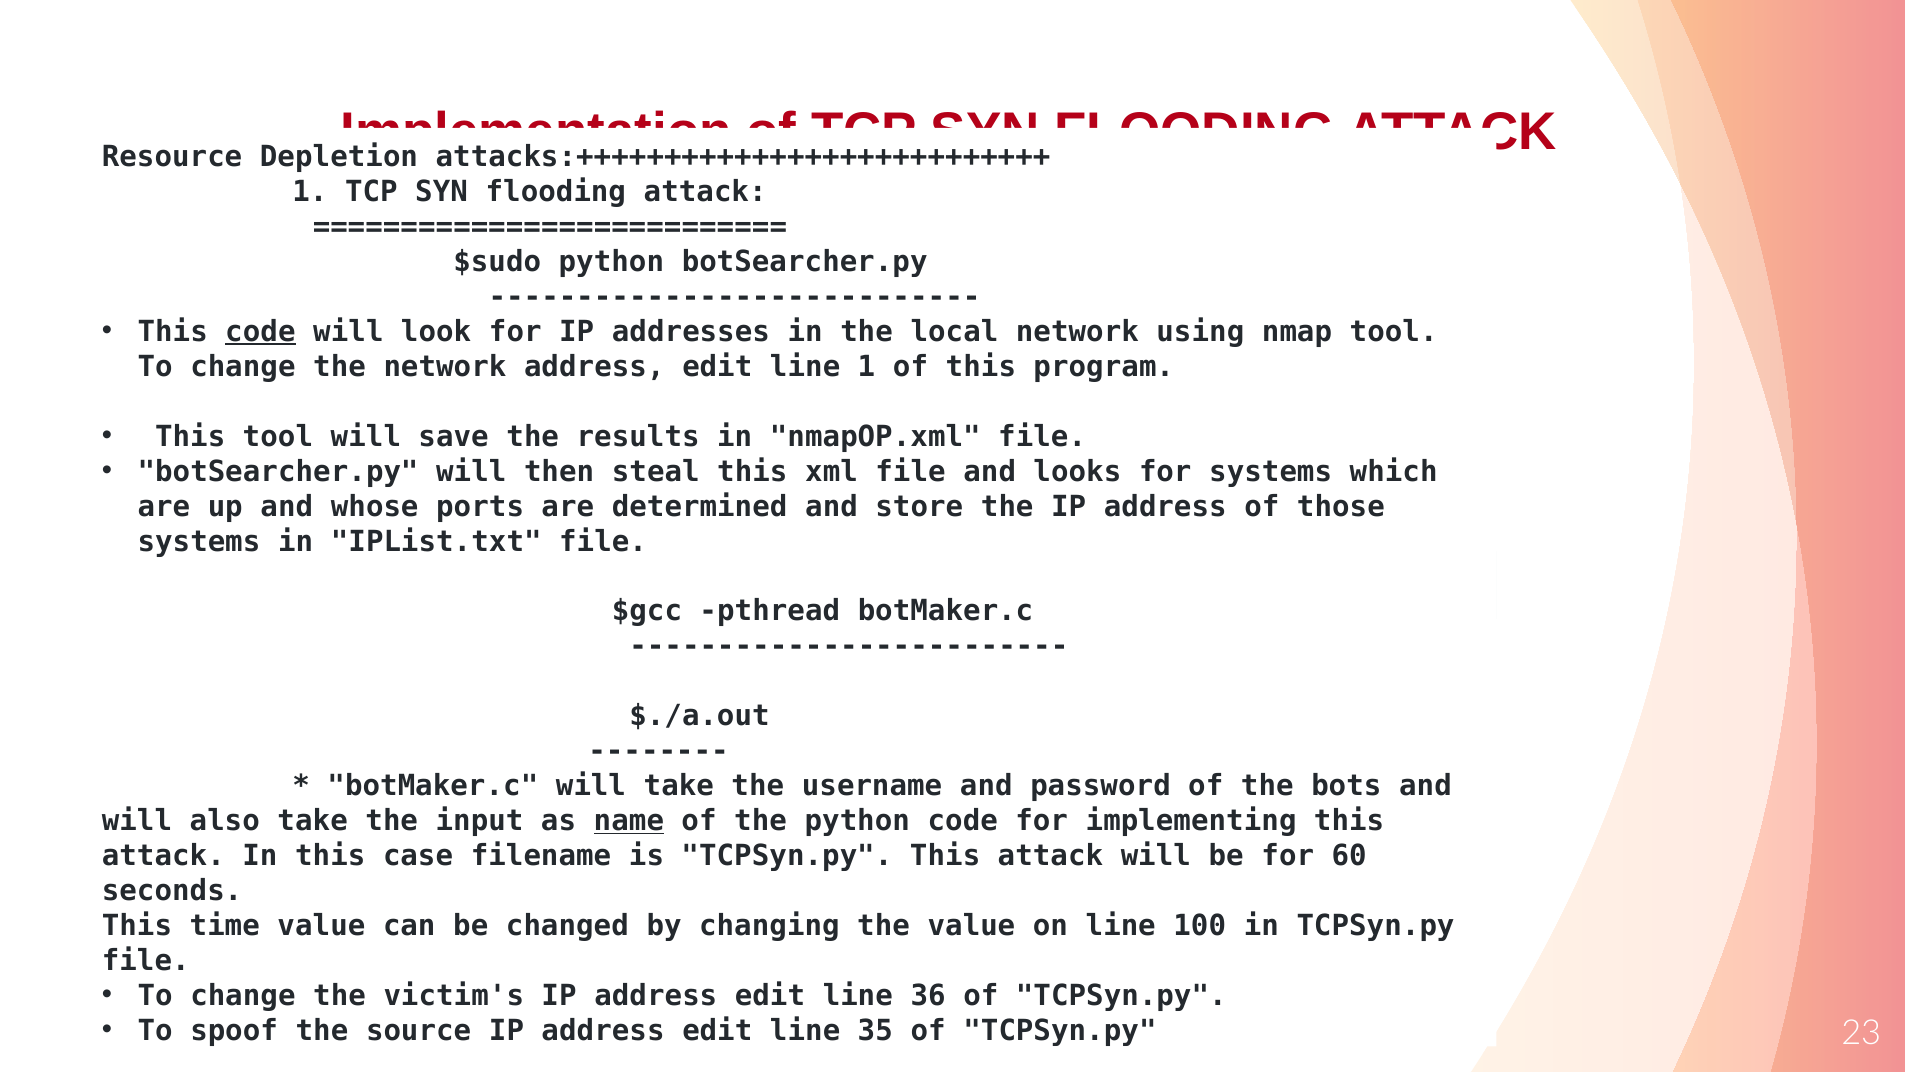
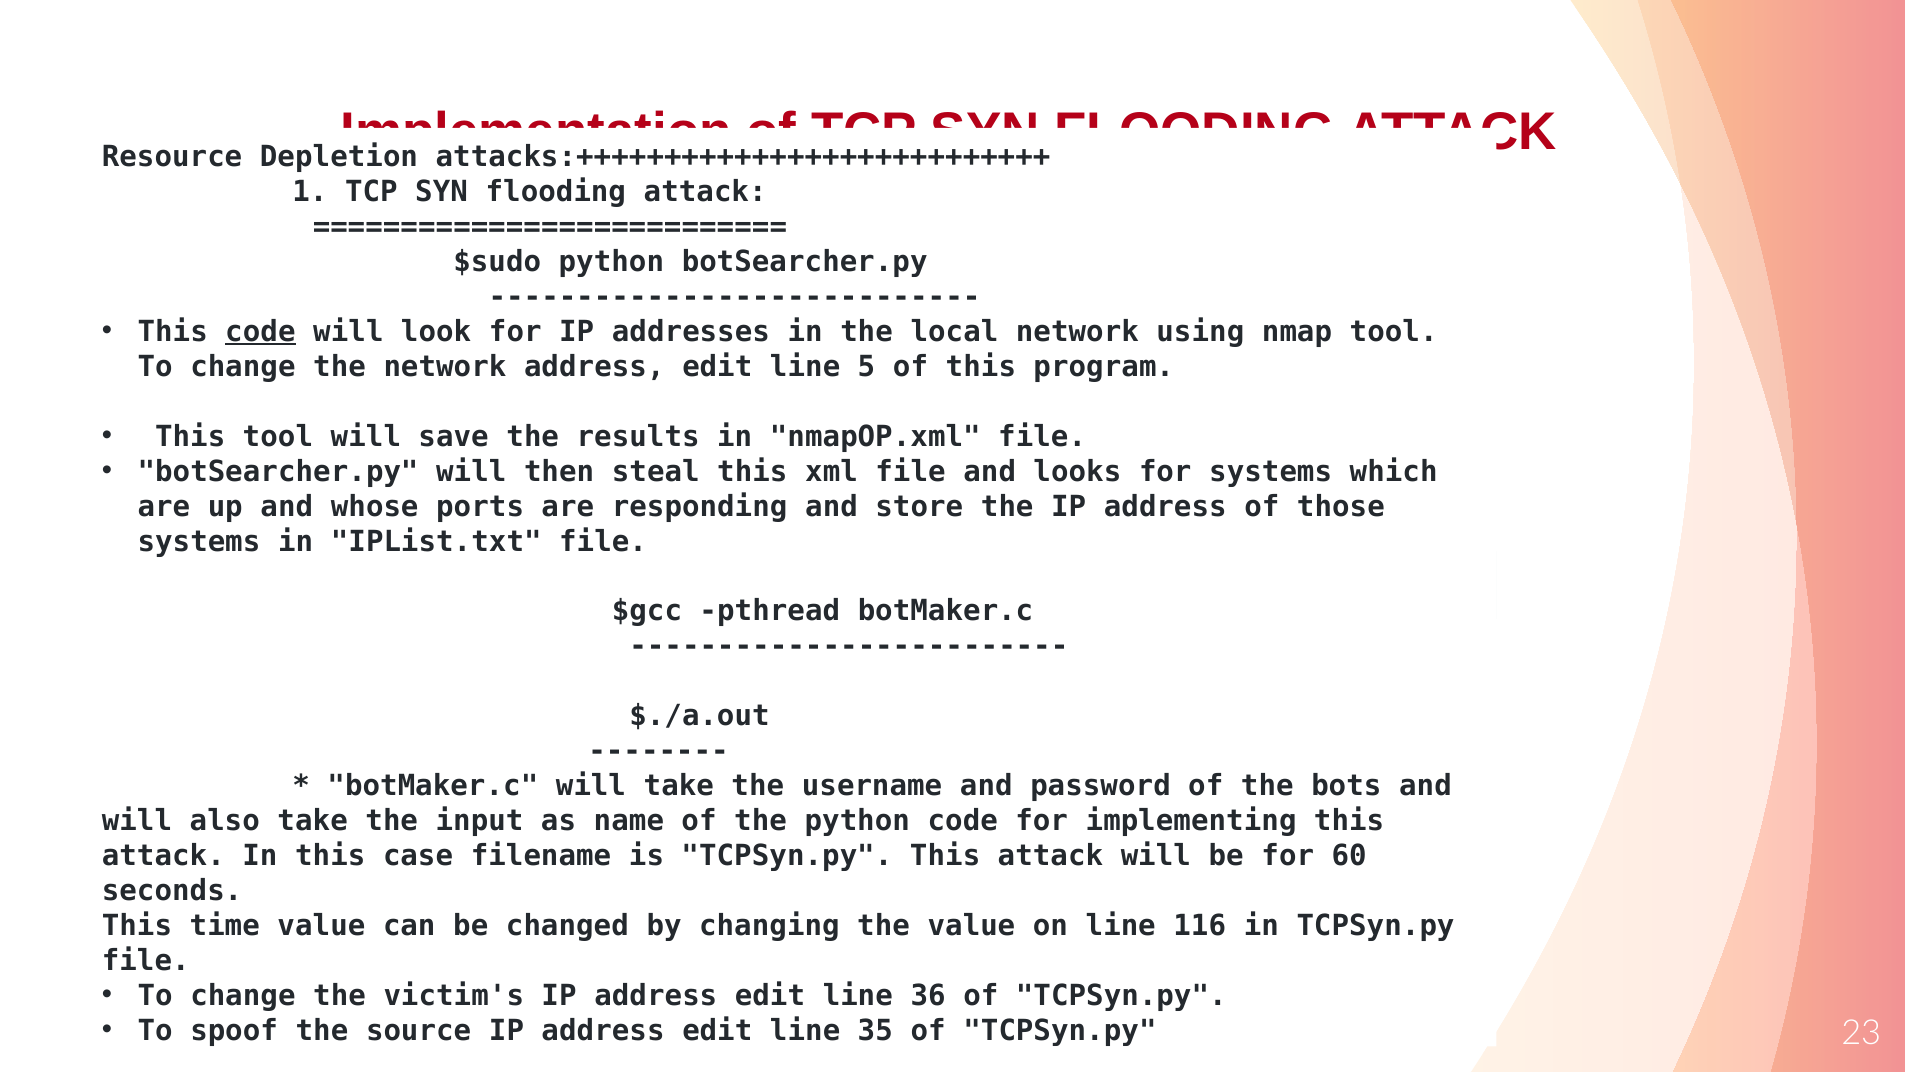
line 1: 1 -> 5 (866, 366)
determined: determined -> responding (700, 506)
name underline: present -> none (629, 821)
100: 100 -> 116 (1200, 926)
